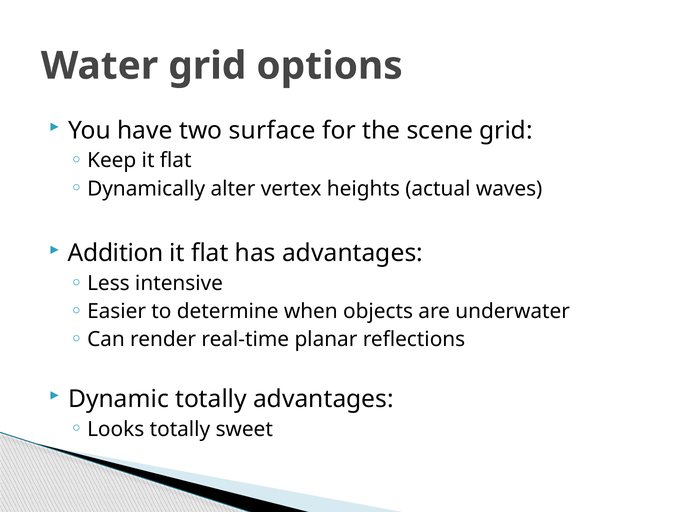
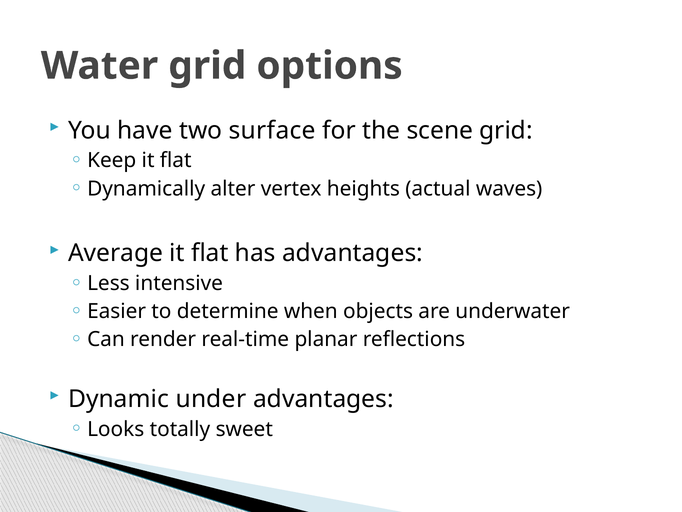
Addition: Addition -> Average (116, 253)
Dynamic totally: totally -> under (211, 399)
